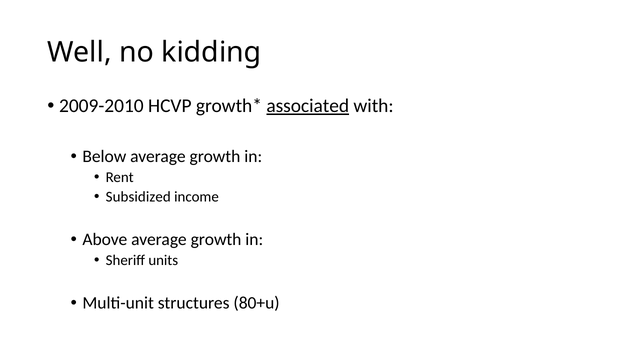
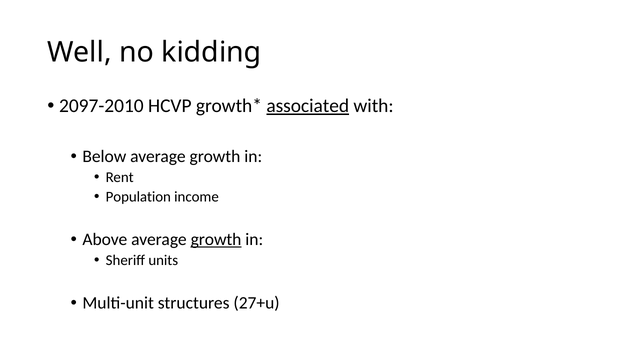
2009-2010: 2009-2010 -> 2097-2010 (101, 106)
Subsidized: Subsidized -> Population (138, 197)
growth underline: none -> present (216, 239)
80+u: 80+u -> 27+u (257, 303)
